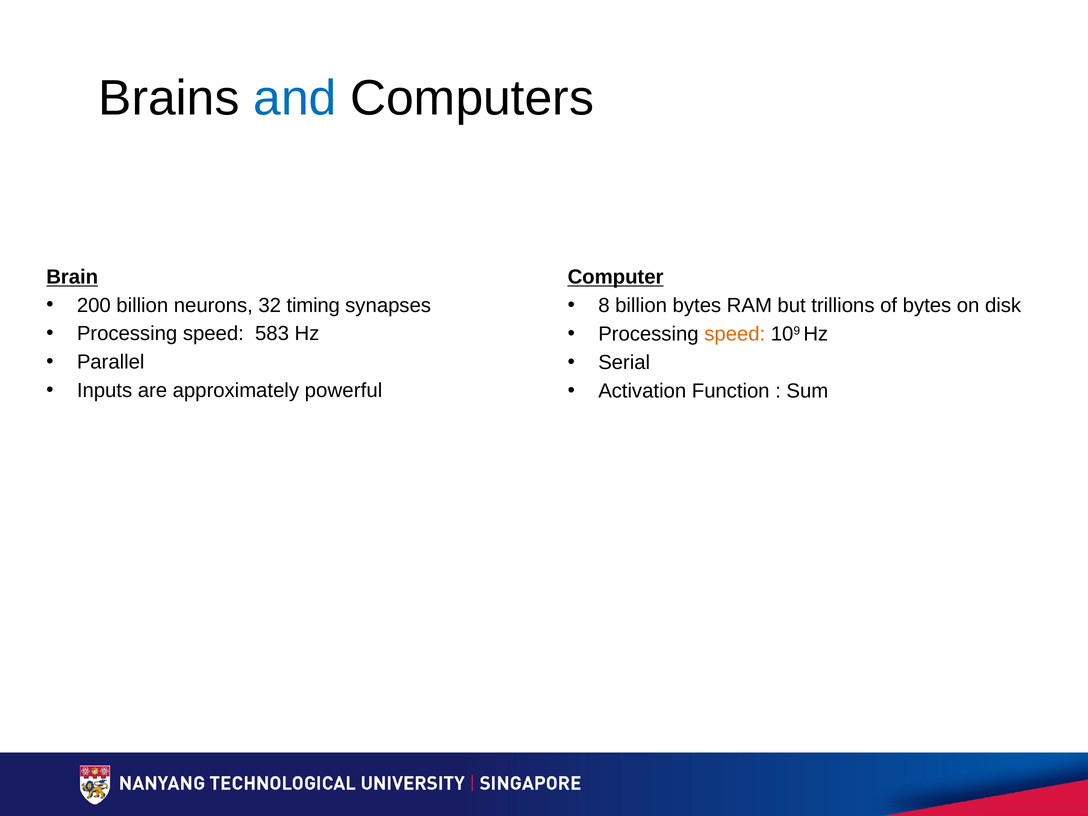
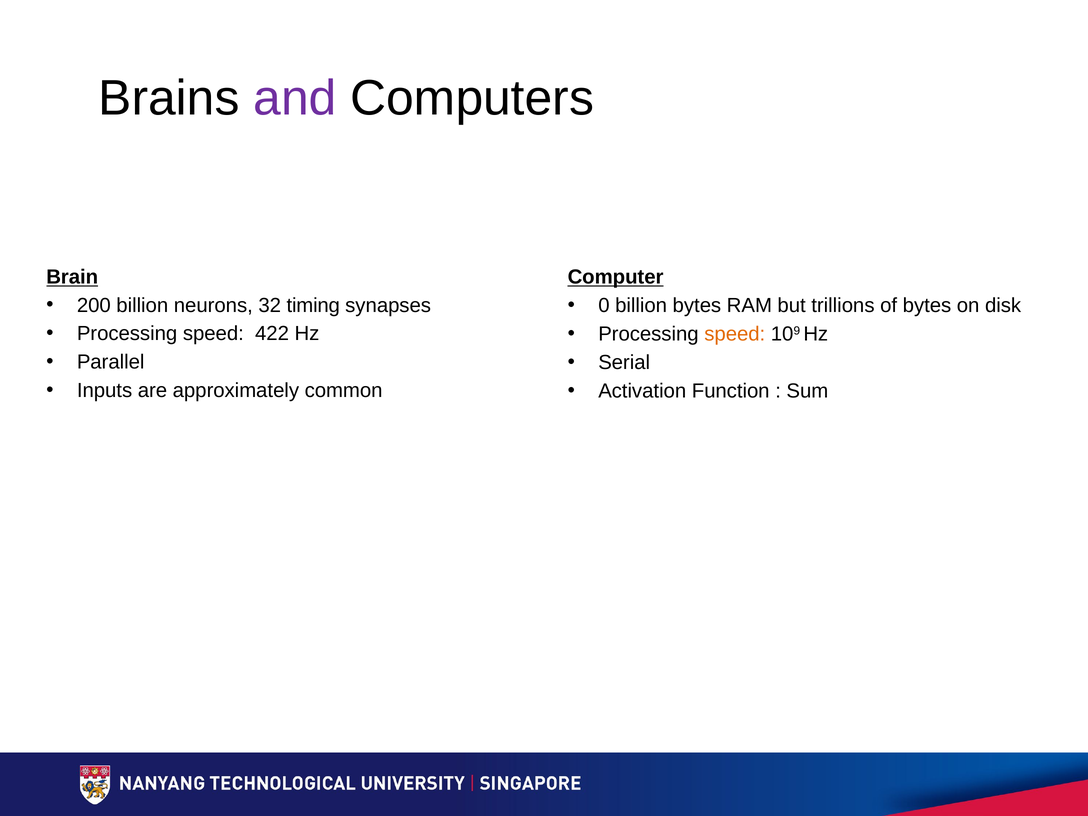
and colour: blue -> purple (295, 99)
8: 8 -> 0 (604, 305)
583: 583 -> 422 (272, 334)
powerful: powerful -> common (344, 391)
